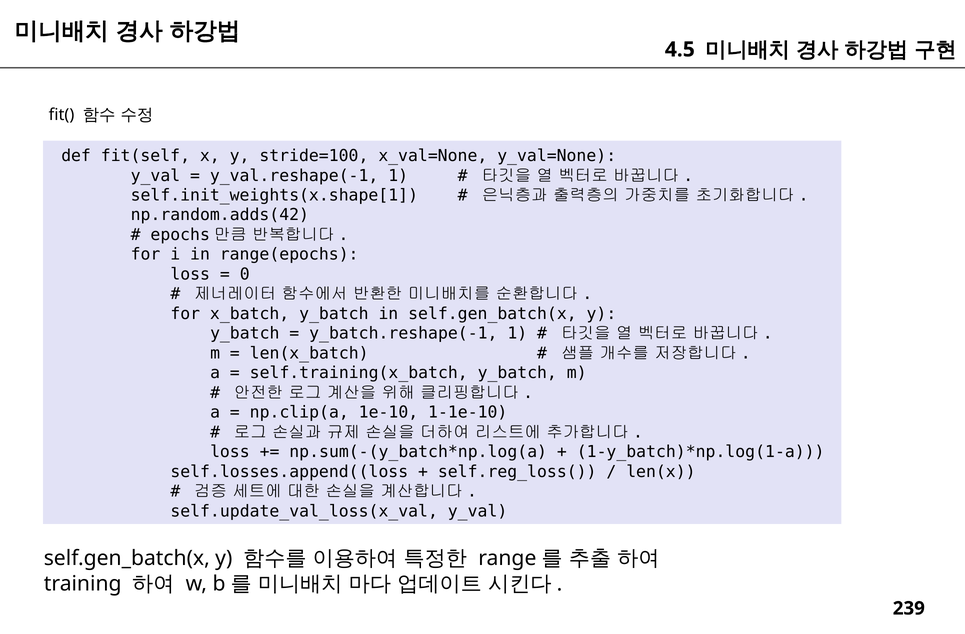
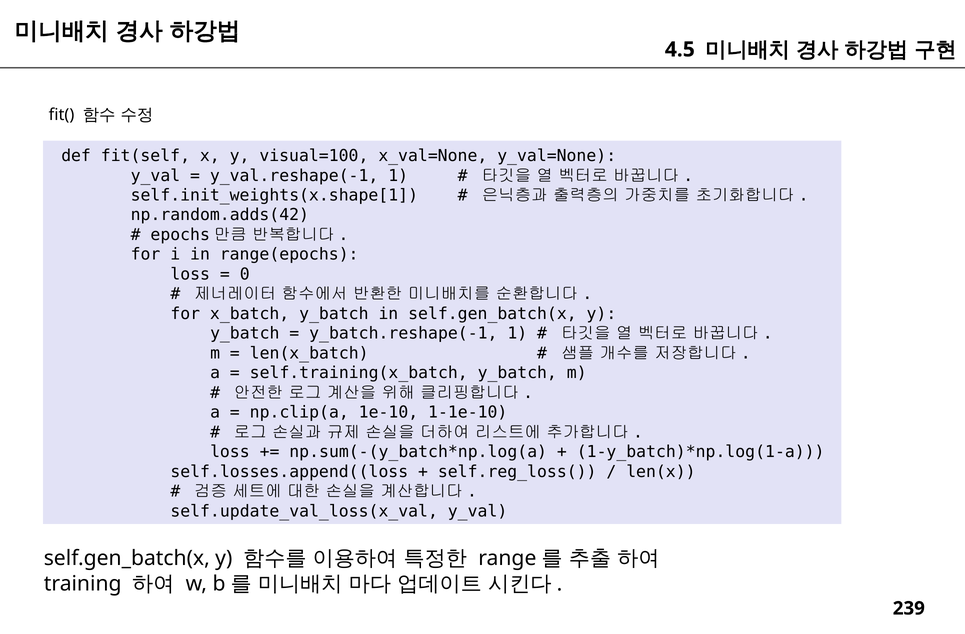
stride=100: stride=100 -> visual=100 (314, 156)
